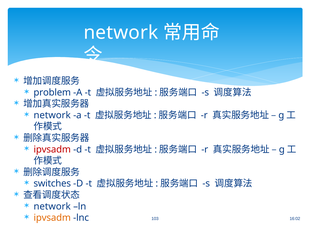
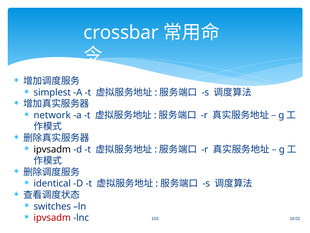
network: network -> crossbar (121, 33)
problem: problem -> simplest (52, 92)
ipvsadm colour: red -> black (52, 149)
switches: switches -> identical (52, 183)
network: network -> switches (52, 206)
ipvsadm colour: orange -> red (52, 217)
